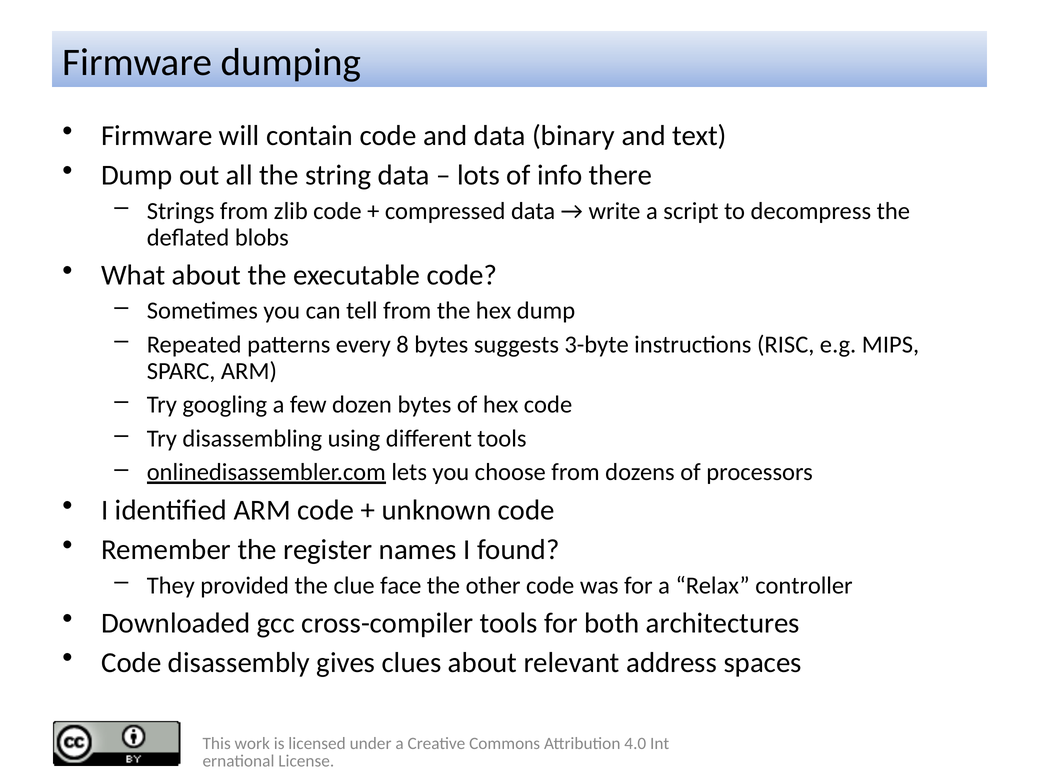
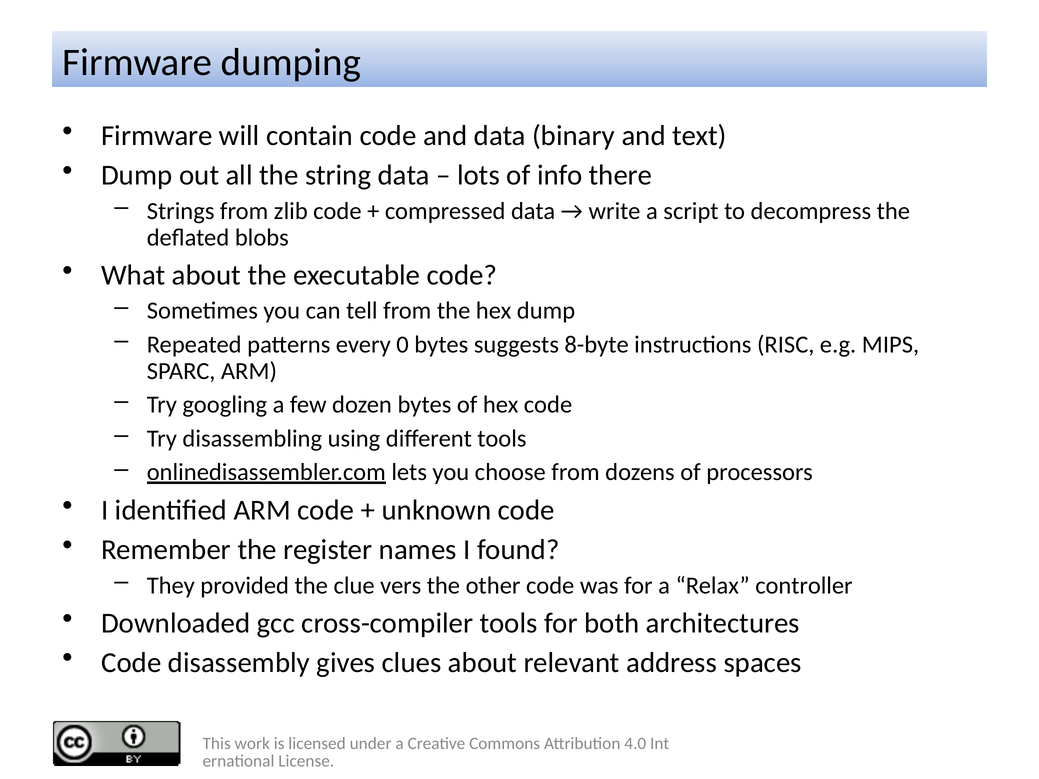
8: 8 -> 0 (403, 345)
3-byte: 3-byte -> 8-byte (597, 345)
face: face -> vers (401, 586)
